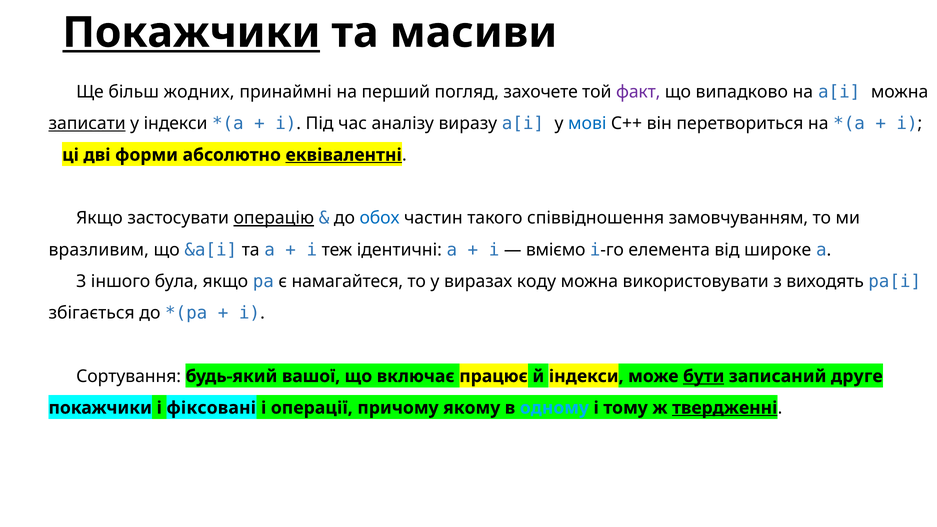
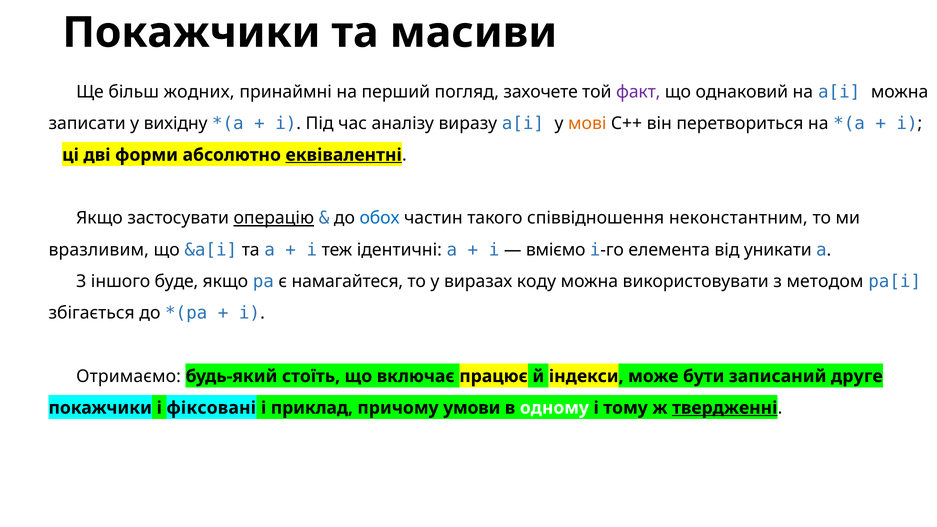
Покажчики underline: present -> none (191, 33)
випадково: випадково -> однаковий (742, 92)
записати underline: present -> none (87, 123)
у індекси: індекси -> вихідну (176, 123)
мові colour: blue -> orange (587, 123)
замовчуванням: замовчуванням -> неконстантним (738, 218)
широке: широке -> уникати (778, 250)
була: була -> буде (176, 281)
виходять: виходять -> методом (825, 281)
Сортування: Сортування -> Отримаємо (129, 376)
вашої: вашої -> стоїть (311, 376)
бути underline: present -> none (704, 376)
операції: операції -> приклад (312, 408)
якому: якому -> умови (472, 408)
одному colour: light blue -> white (554, 408)
